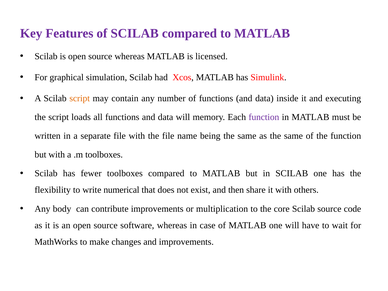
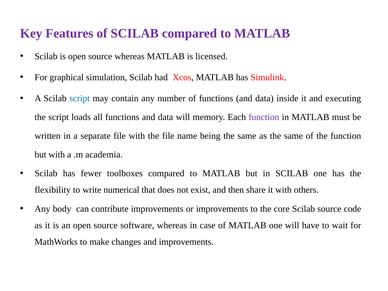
script colour: orange -> blue (80, 98)
.m toolboxes: toolboxes -> academia (104, 155)
or multiplication: multiplication -> improvements (222, 209)
